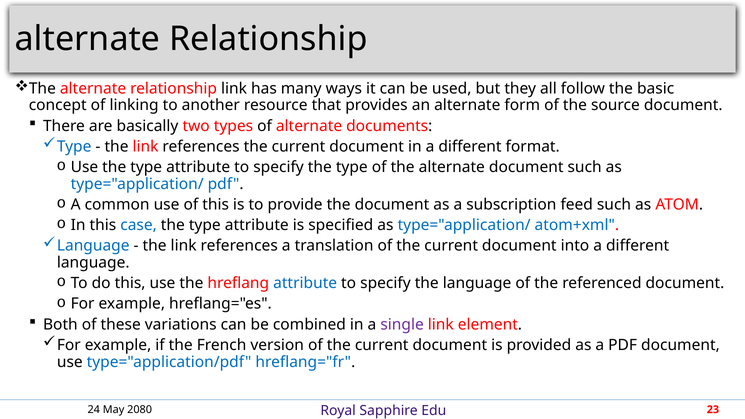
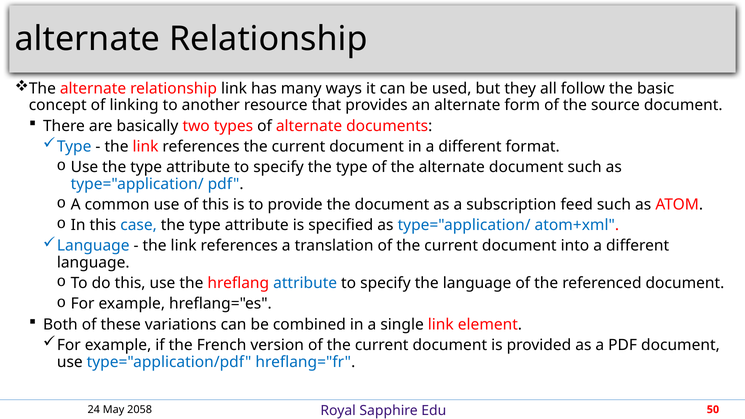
single colour: purple -> black (402, 325)
2080: 2080 -> 2058 (140, 410)
23: 23 -> 50 (713, 410)
